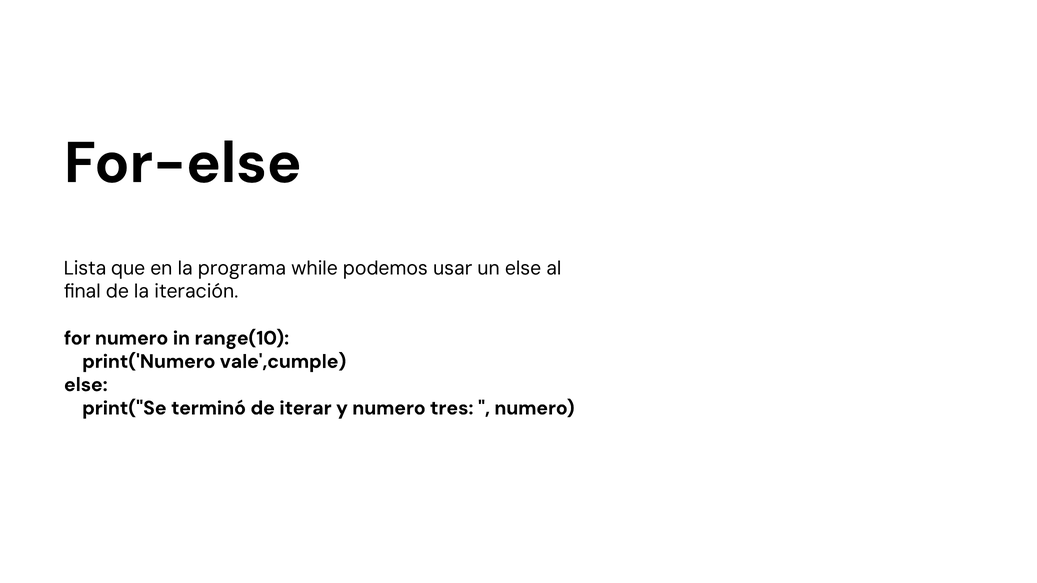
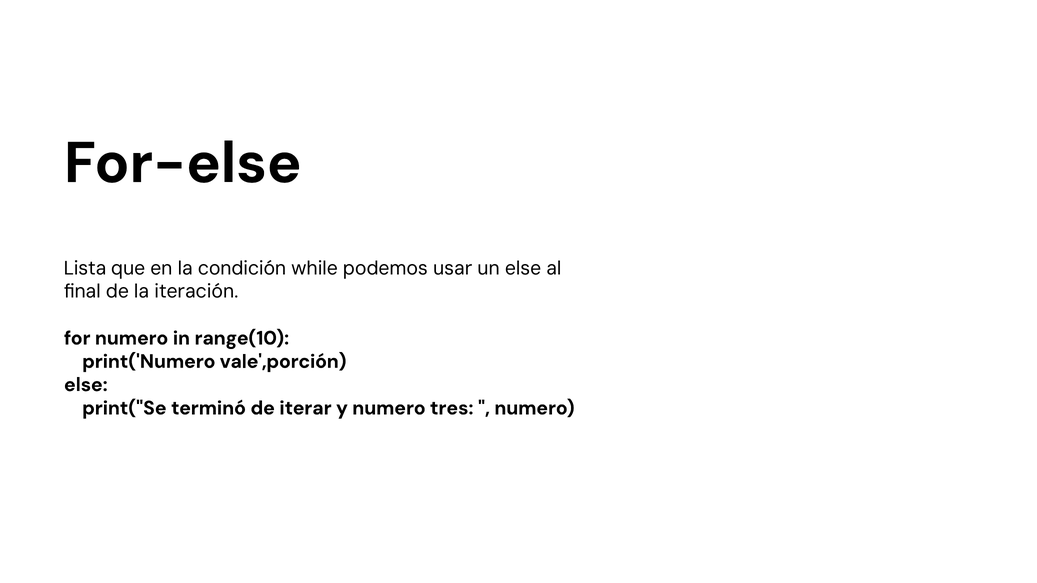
programa: programa -> condición (242, 268)
vale',cumple: vale',cumple -> vale',porción (283, 362)
